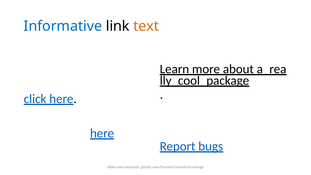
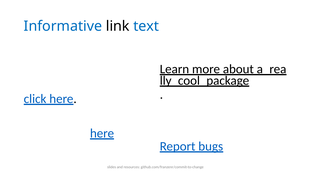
text colour: orange -> blue (146, 26)
